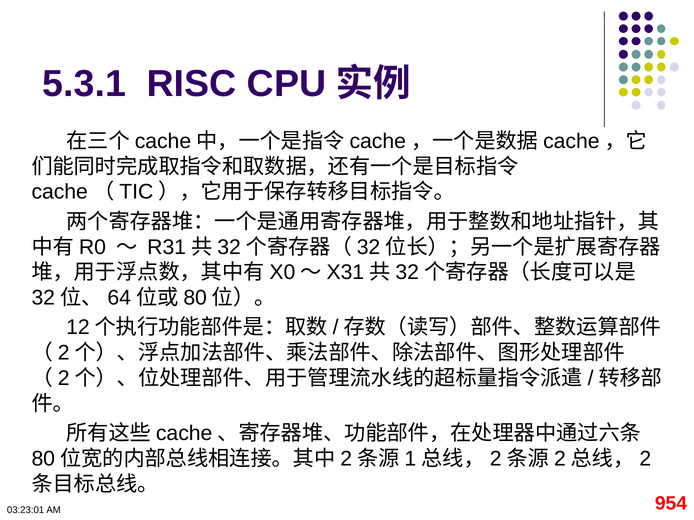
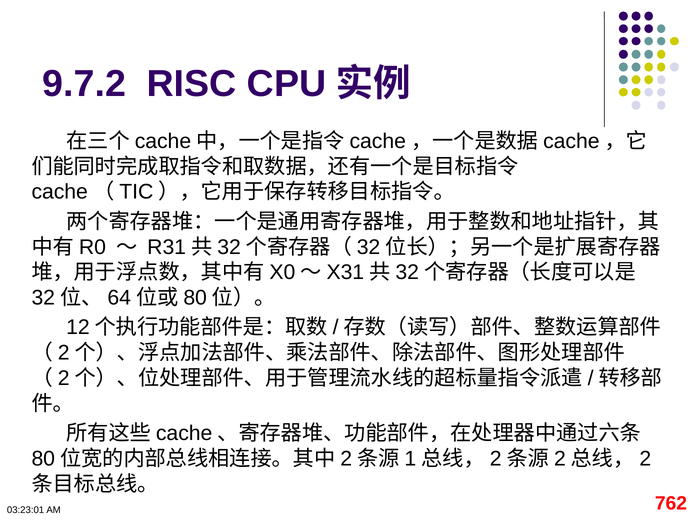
5.3.1: 5.3.1 -> 9.7.2 (84, 84)
954: 954 -> 762 (671, 504)
